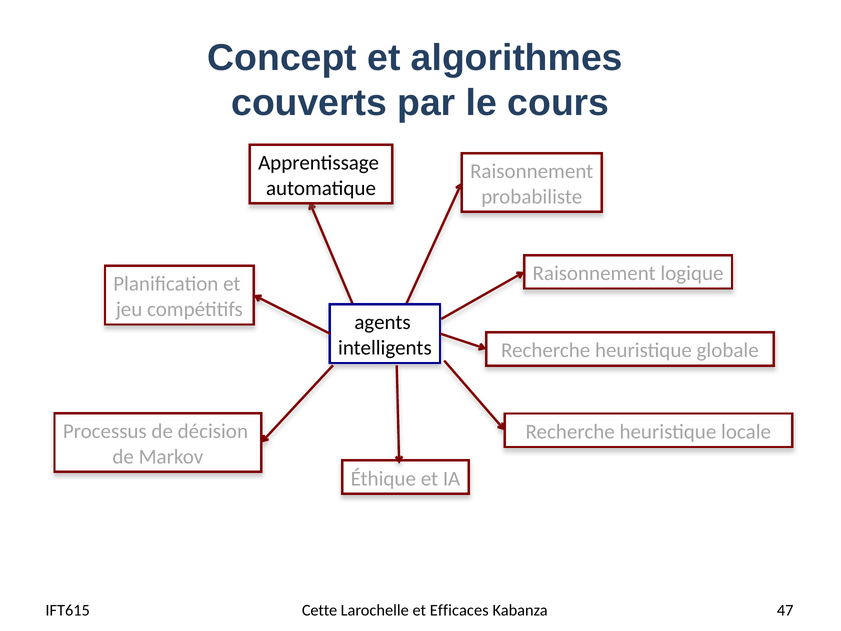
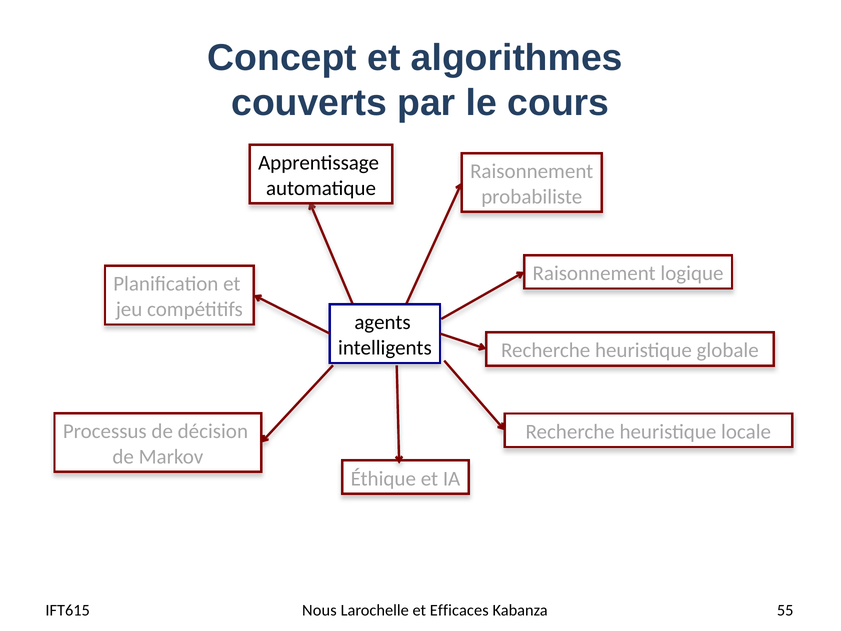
Cette: Cette -> Nous (319, 610)
47: 47 -> 55 (785, 610)
